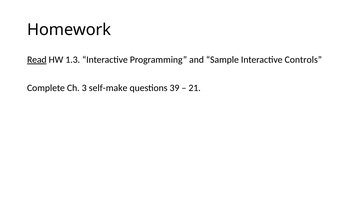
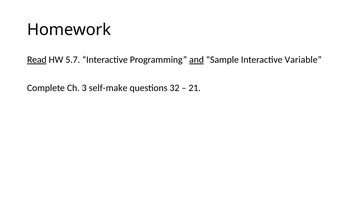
1.3: 1.3 -> 5.7 (73, 60)
and underline: none -> present (197, 60)
Controls: Controls -> Variable (303, 60)
39: 39 -> 32 (175, 88)
